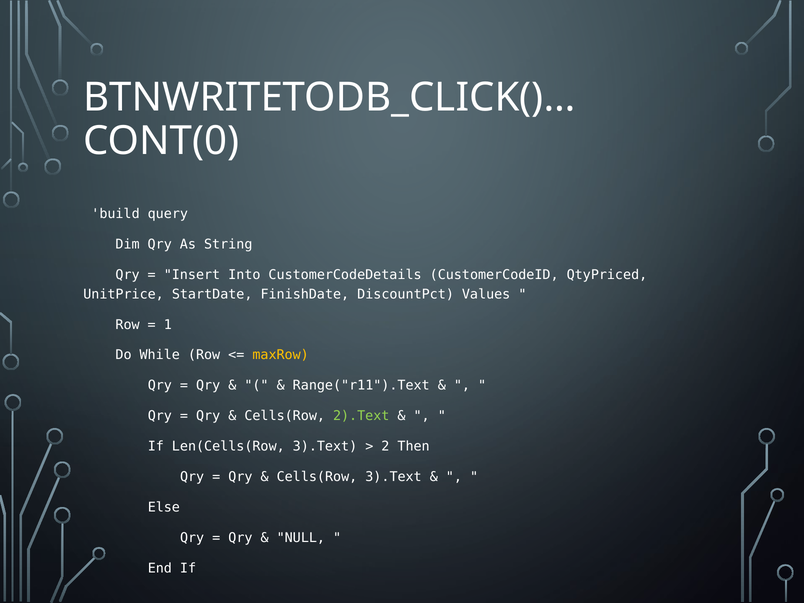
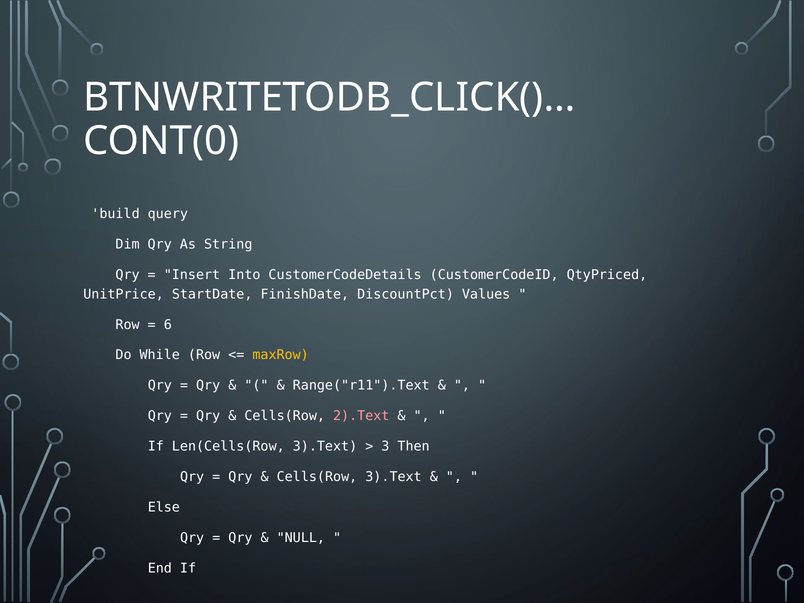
1: 1 -> 6 (168, 325)
2).Text colour: light green -> pink (361, 416)
2: 2 -> 3 (385, 446)
